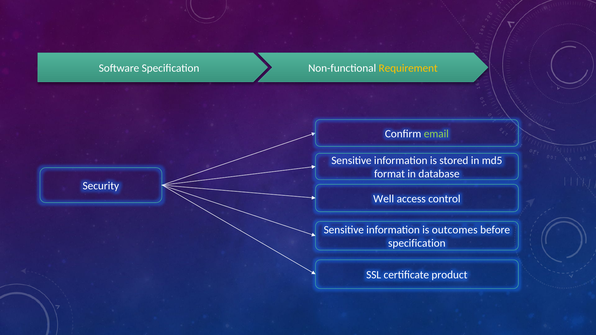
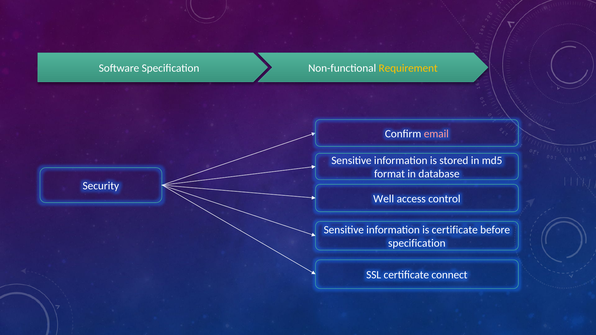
email colour: light green -> pink (436, 134)
is outcomes: outcomes -> certificate (455, 230)
product: product -> connect (449, 275)
